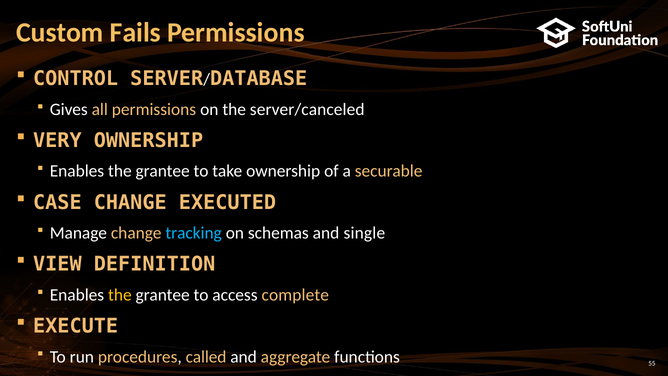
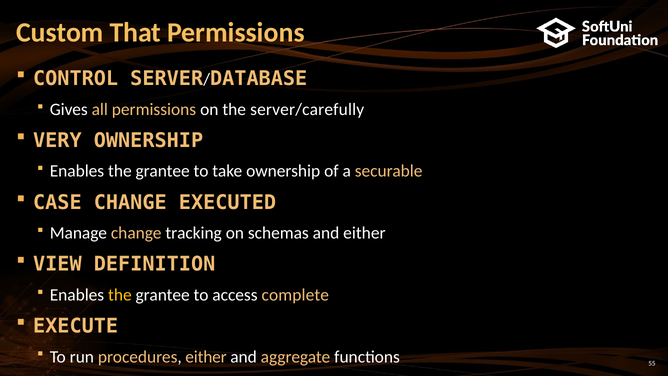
Fails: Fails -> That (135, 32)
server/canceled: server/canceled -> server/carefully (307, 109)
tracking colour: light blue -> white (194, 233)
and single: single -> either (364, 233)
procedures called: called -> either (206, 357)
